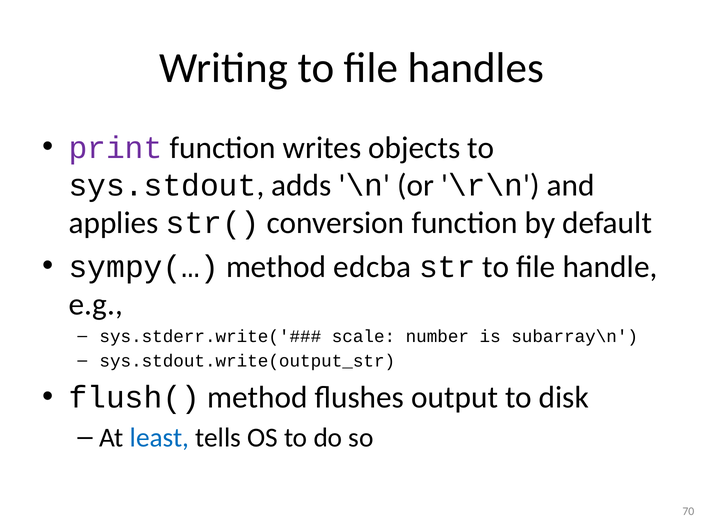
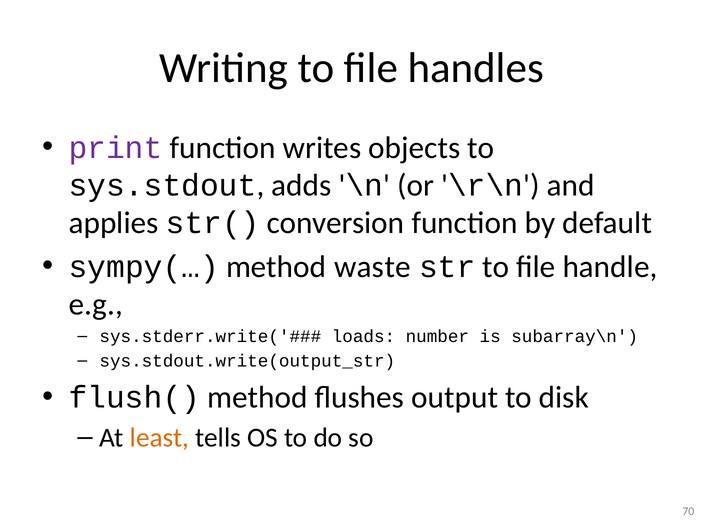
edcba: edcba -> waste (372, 267)
scale: scale -> loads (363, 336)
least colour: blue -> orange (160, 438)
